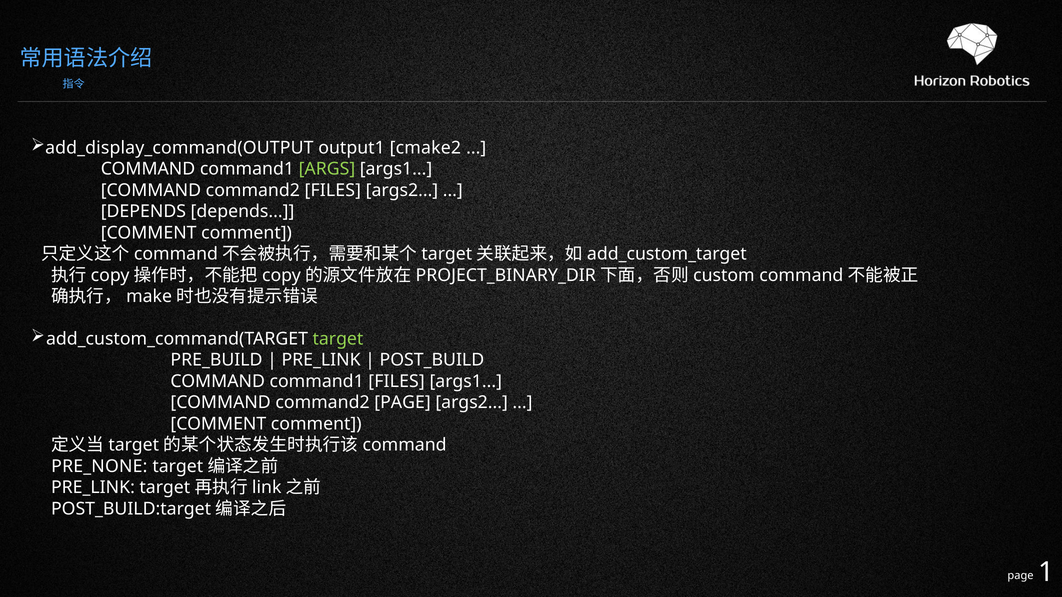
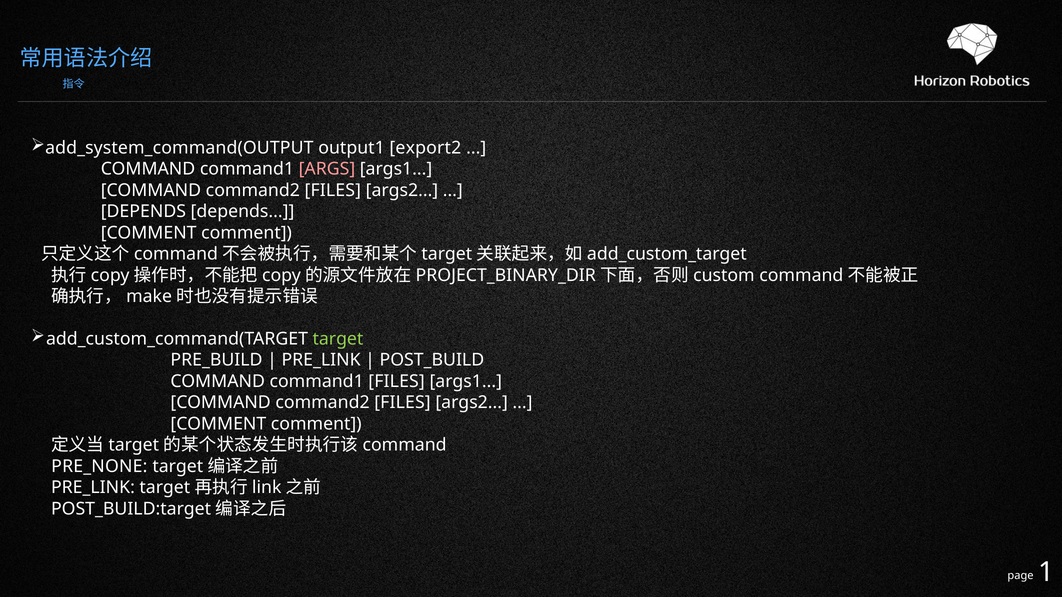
add_display_command(OUTPUT: add_display_command(OUTPUT -> add_system_command(OUTPUT (179, 148)
cmake2: cmake2 -> export2 (425, 148)
ARGS colour: light green -> pink (327, 169)
PAGE: PAGE -> FILES (402, 403)
